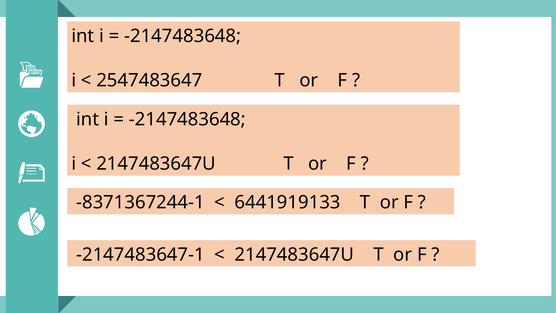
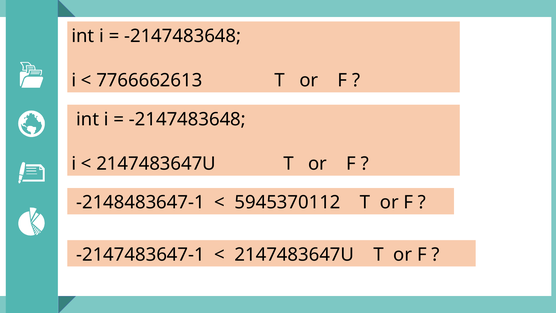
2547483647: 2547483647 -> 7766662613 (149, 80)
-8371367244-1: -8371367244-1 -> -2148483647-1 (140, 202)
6441919133: 6441919133 -> 5945370112 (288, 202)
